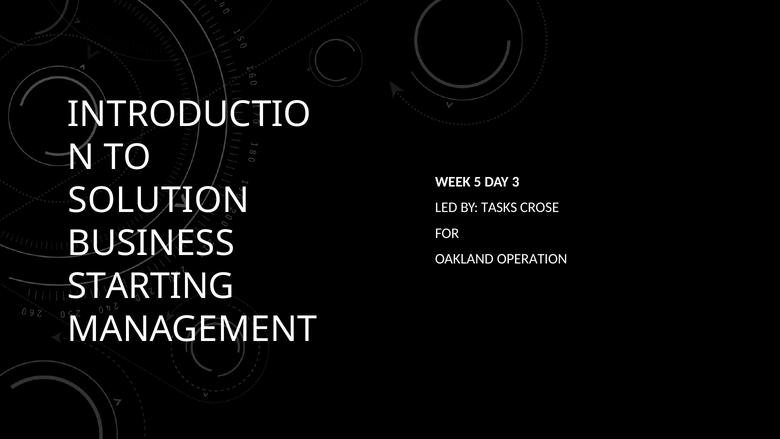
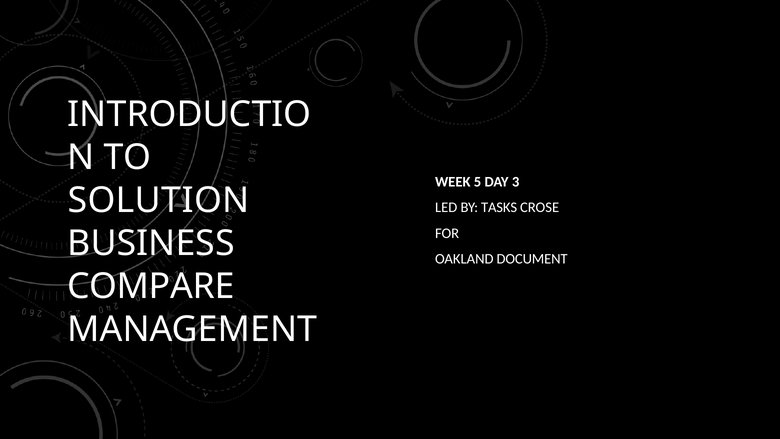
OPERATION: OPERATION -> DOCUMENT (532, 259)
STARTING: STARTING -> COMPARE (151, 286)
